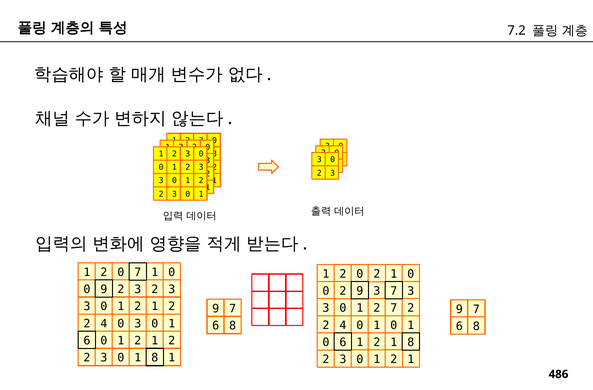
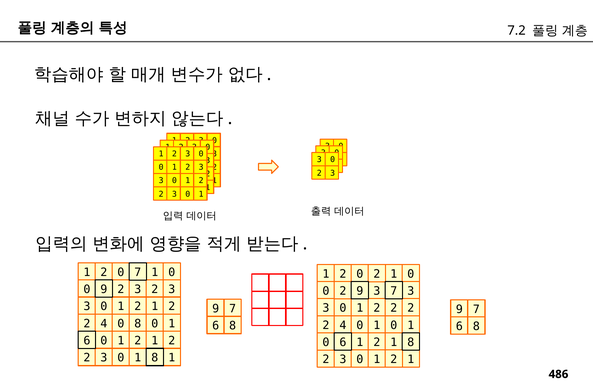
7: 7 -> 2 (394, 308)
4 0 3: 3 -> 8 (138, 323)
